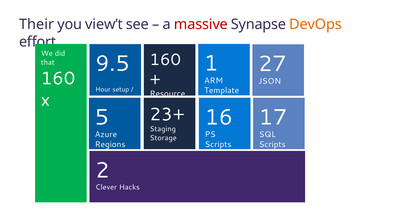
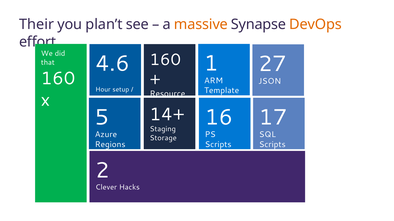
view’t: view’t -> plan’t (104, 24)
massive colour: red -> orange (201, 24)
9.5: 9.5 -> 4.6 (113, 64)
23+: 23+ -> 14+ (167, 115)
